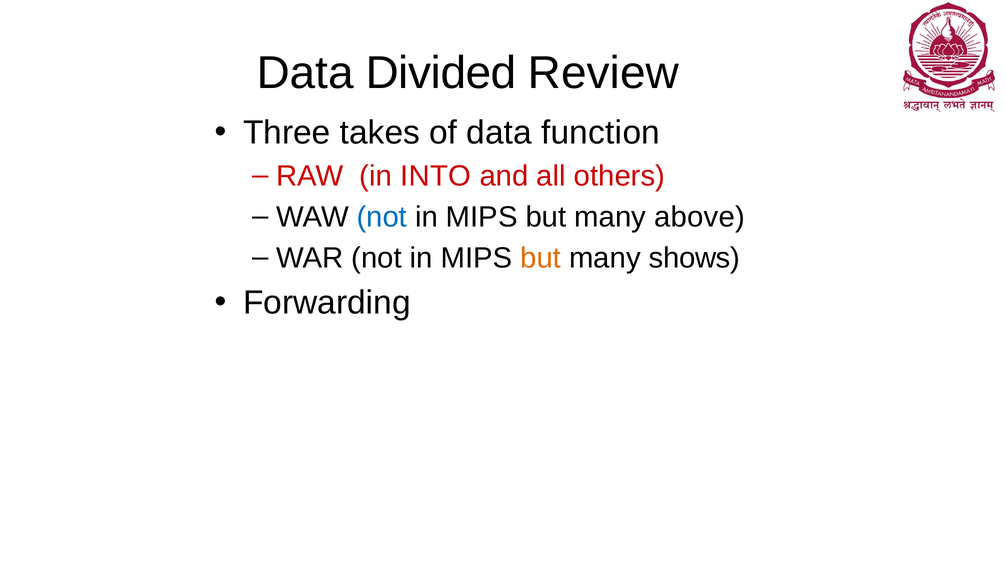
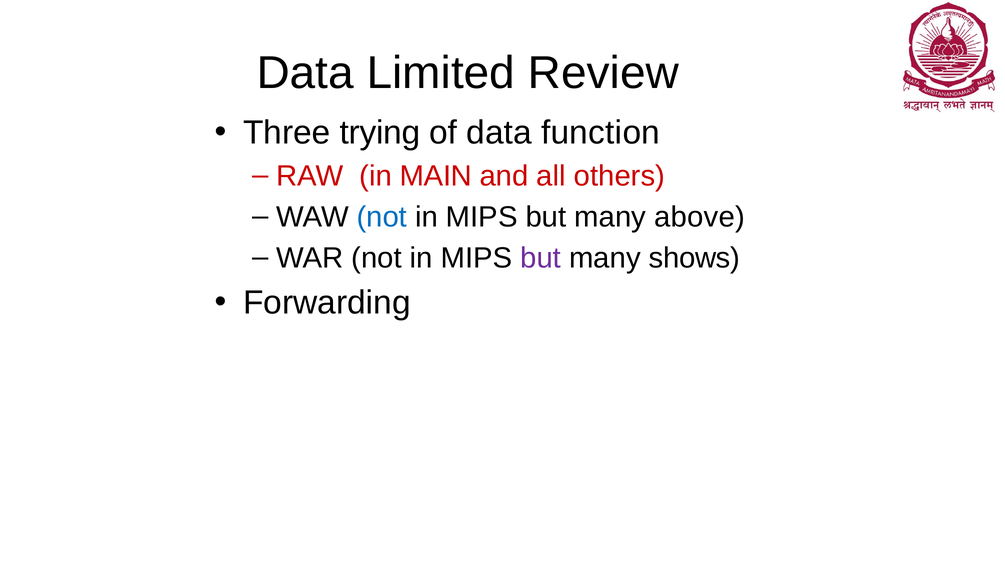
Divided: Divided -> Limited (441, 73)
takes: takes -> trying (380, 133)
INTO: INTO -> MAIN (436, 176)
but colour: orange -> purple (541, 258)
